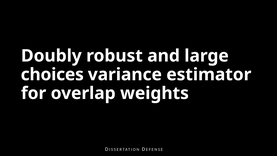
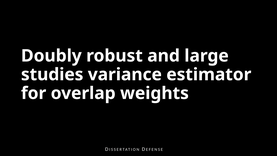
choices: choices -> studies (52, 74)
